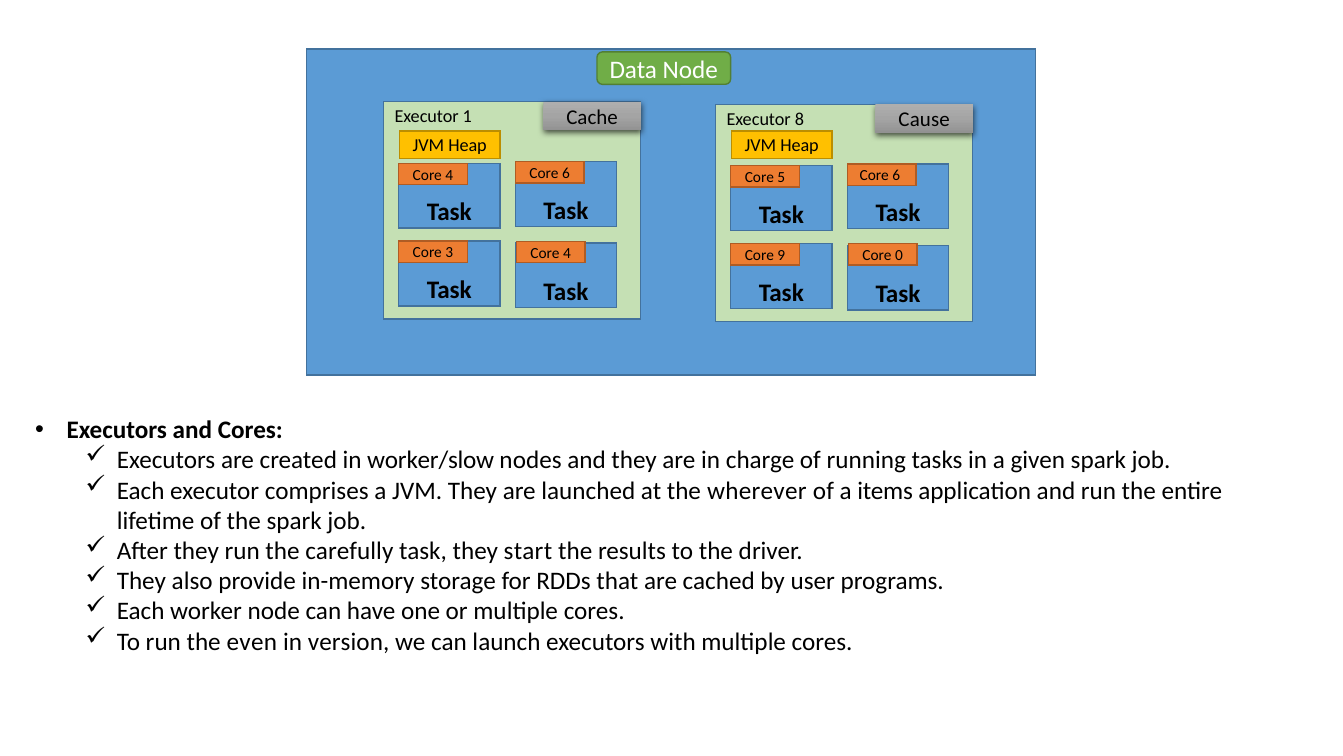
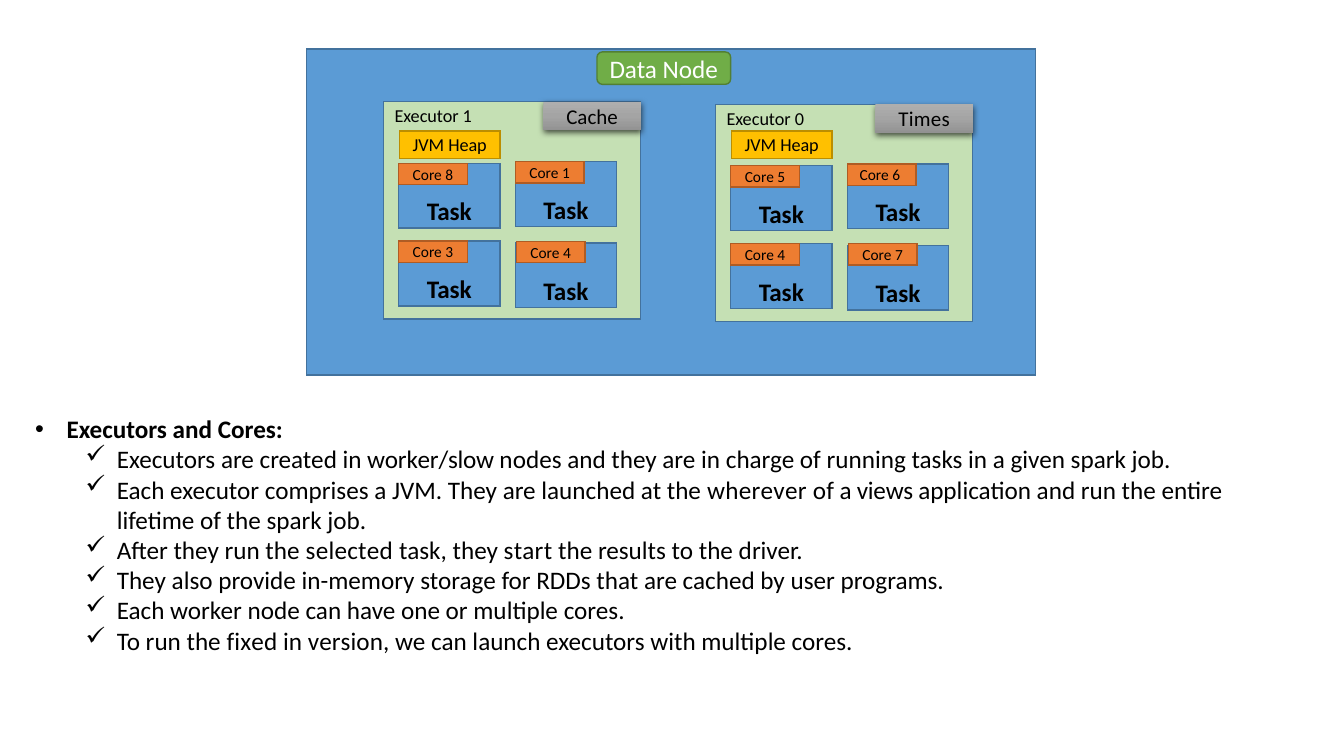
Cause: Cause -> Times (924, 120)
8: 8 -> 0 (799, 119)
6: 6 -> 1 (566, 173)
4: 4 -> 8 (449, 175)
9: 9 -> 4 (781, 255)
0: 0 -> 7 (899, 255)
items: items -> views (885, 490)
carefully: carefully -> selected (349, 551)
even: even -> fixed (252, 641)
